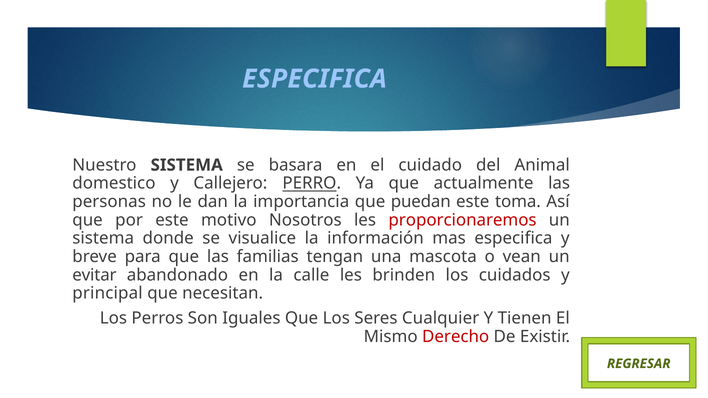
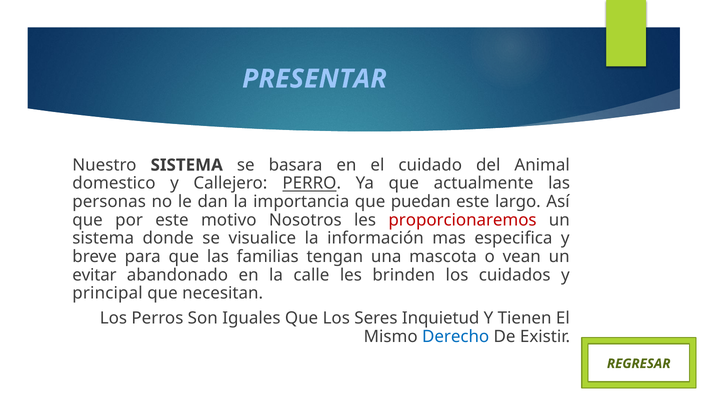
ESPECIFICA: ESPECIFICA -> PRESENTAR (314, 79)
toma: toma -> largo (518, 202)
Cualquier: Cualquier -> Inquietud (441, 318)
Derecho colour: red -> blue (456, 337)
